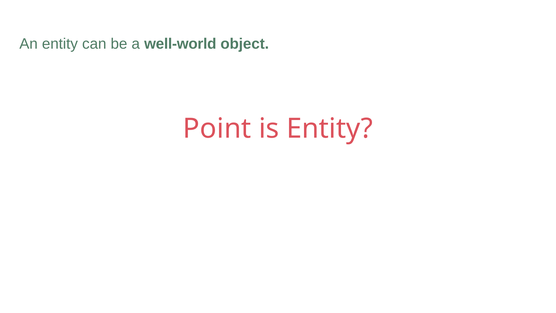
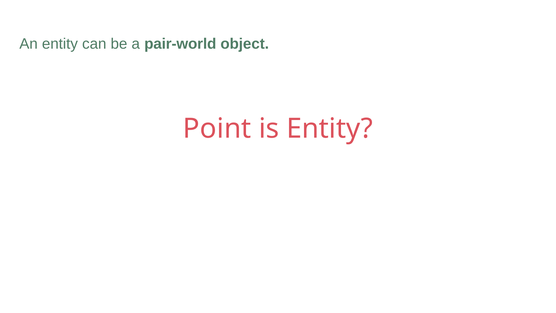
well-world: well-world -> pair-world (180, 44)
